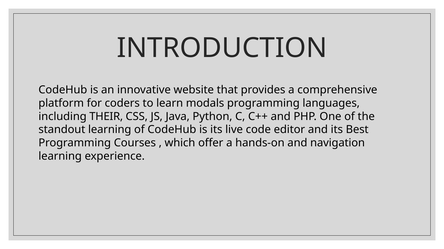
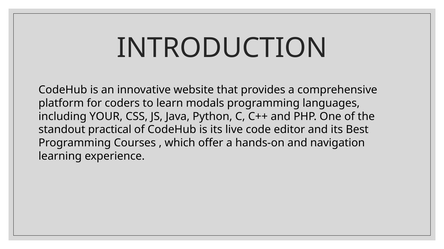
THEIR: THEIR -> YOUR (106, 117)
standout learning: learning -> practical (110, 130)
